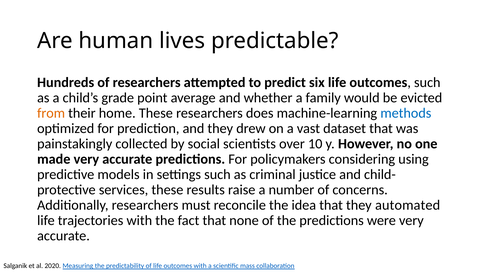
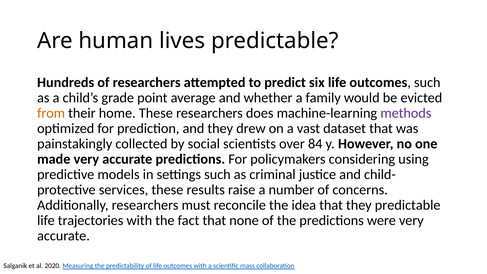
methods colour: blue -> purple (406, 113)
10: 10 -> 84 (315, 144)
they automated: automated -> predictable (408, 205)
